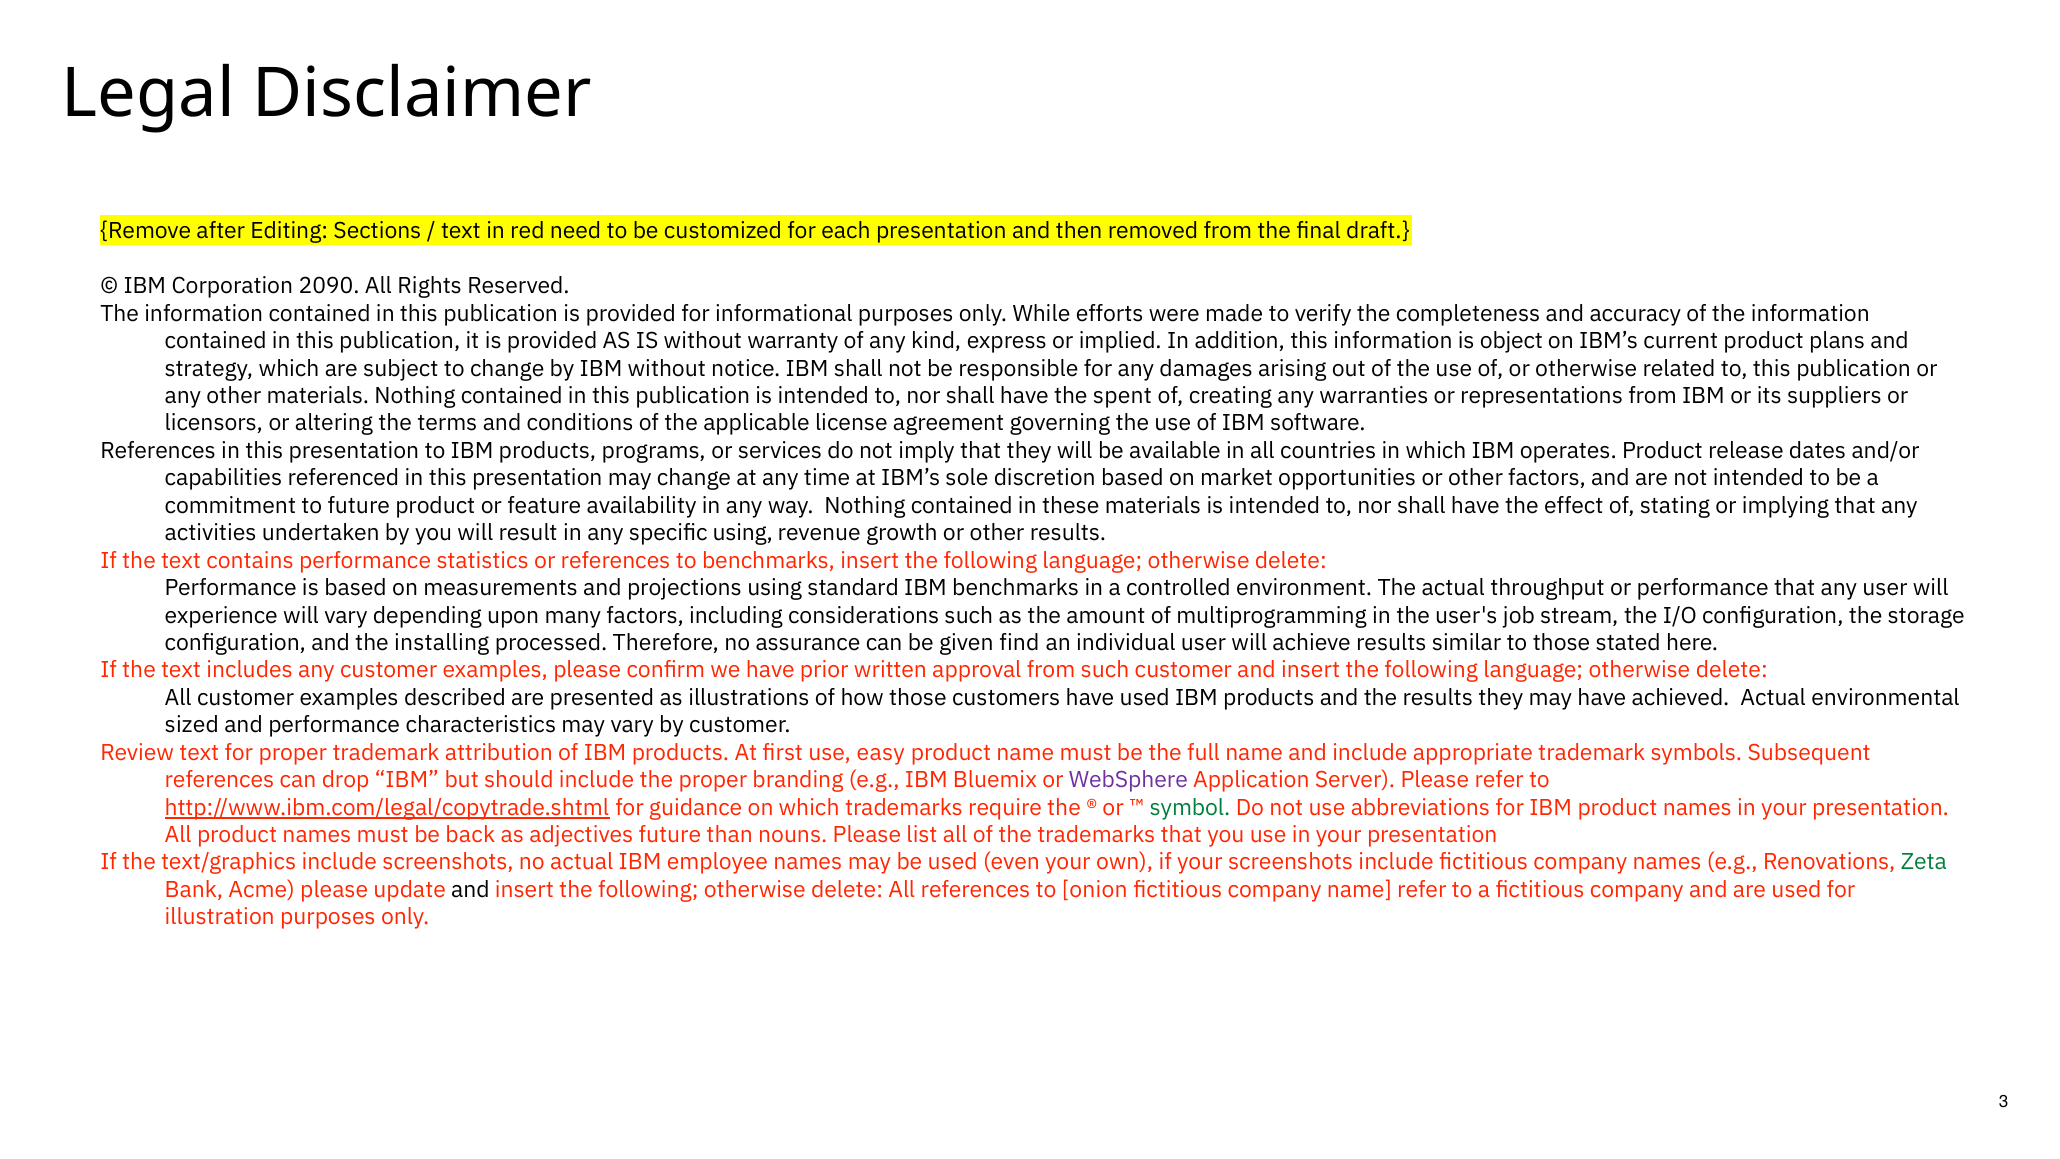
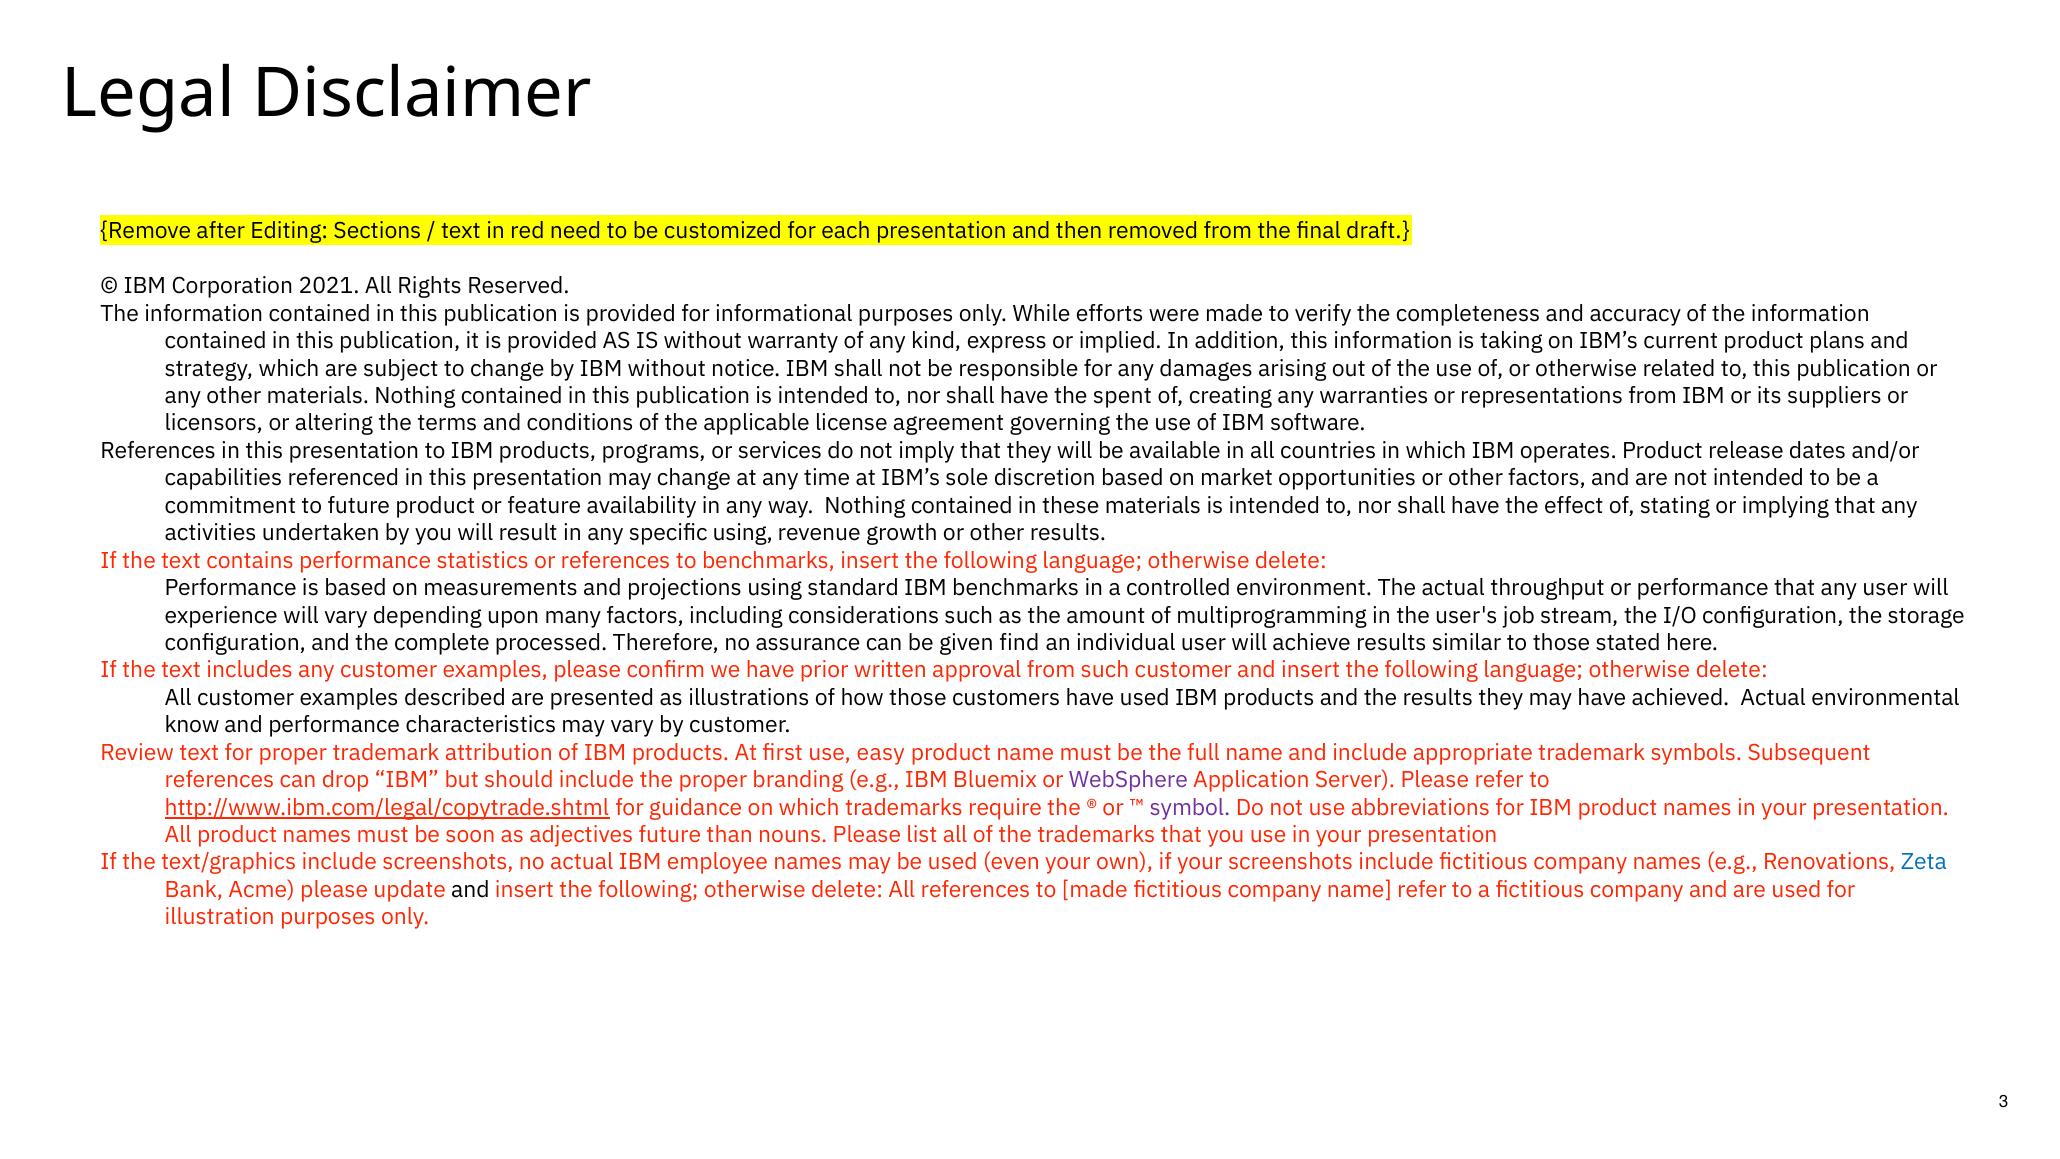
2090: 2090 -> 2021 (329, 286)
object: object -> taking (1511, 341)
installing: installing -> complete (442, 643)
sized: sized -> know (192, 725)
symbol colour: green -> purple (1190, 807)
back: back -> soon (470, 835)
Zeta colour: green -> blue (1924, 862)
to onion: onion -> made (1095, 890)
